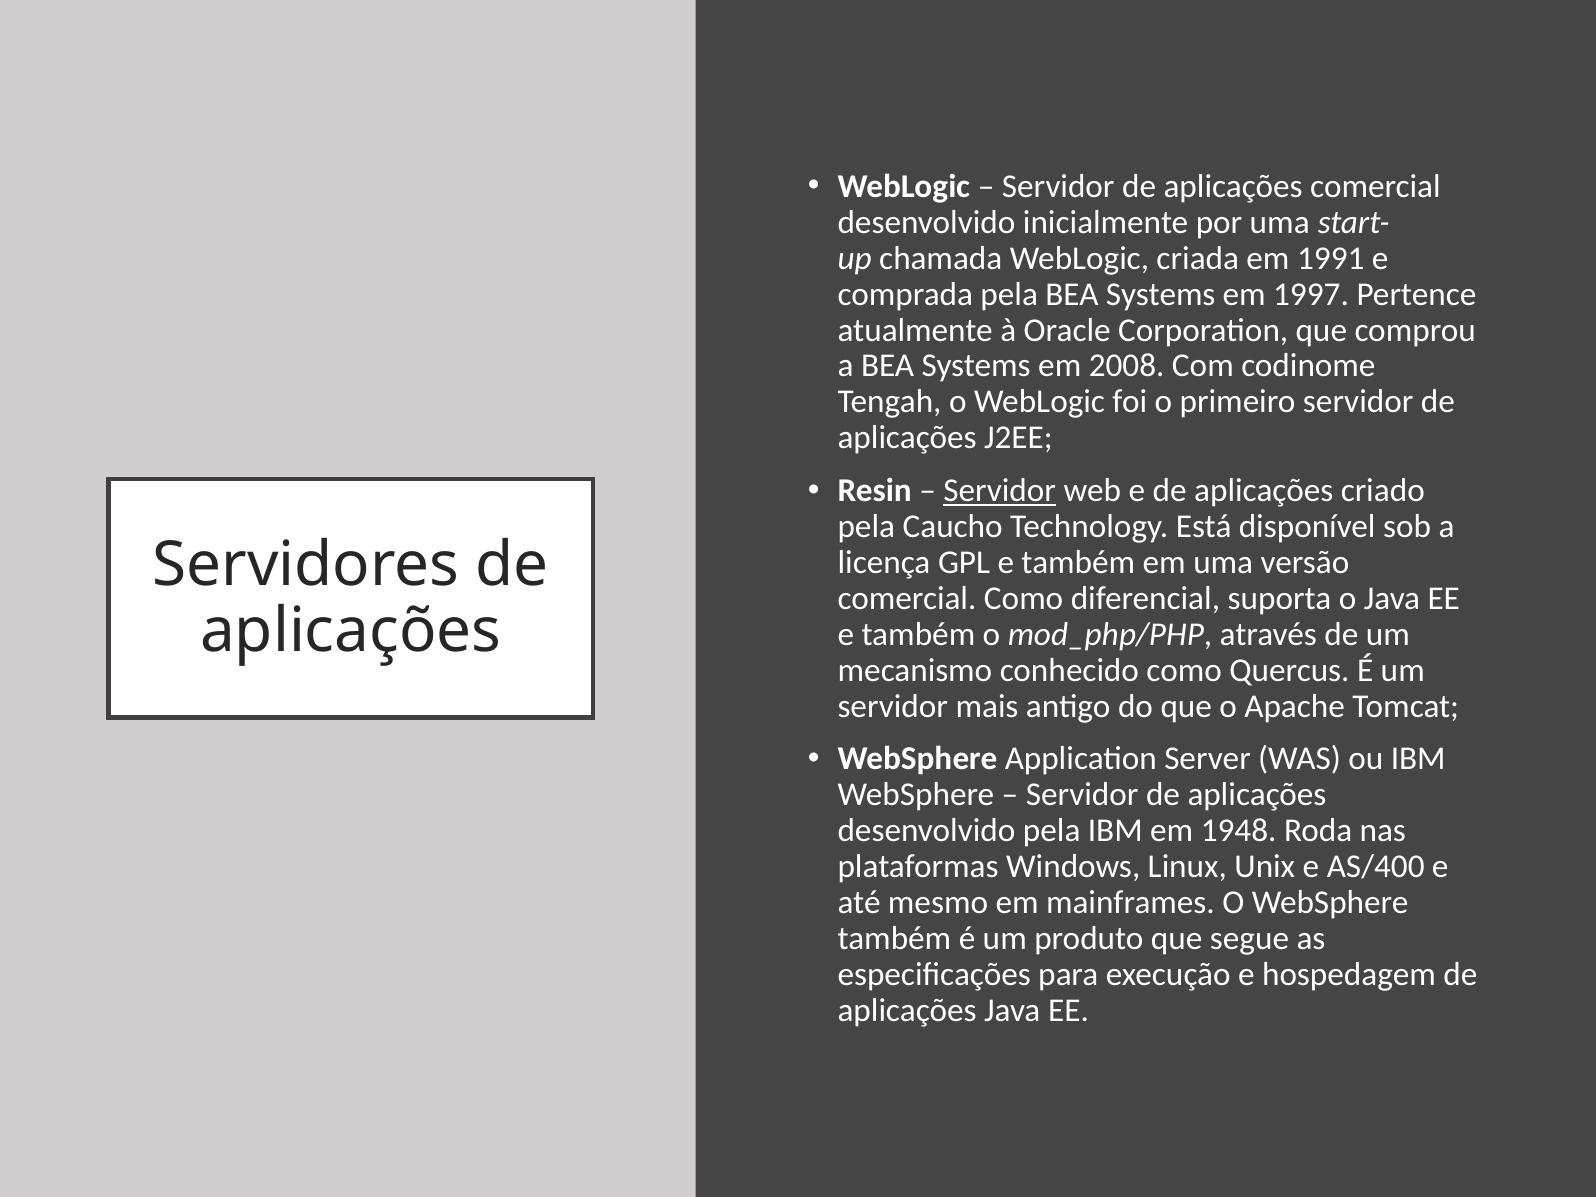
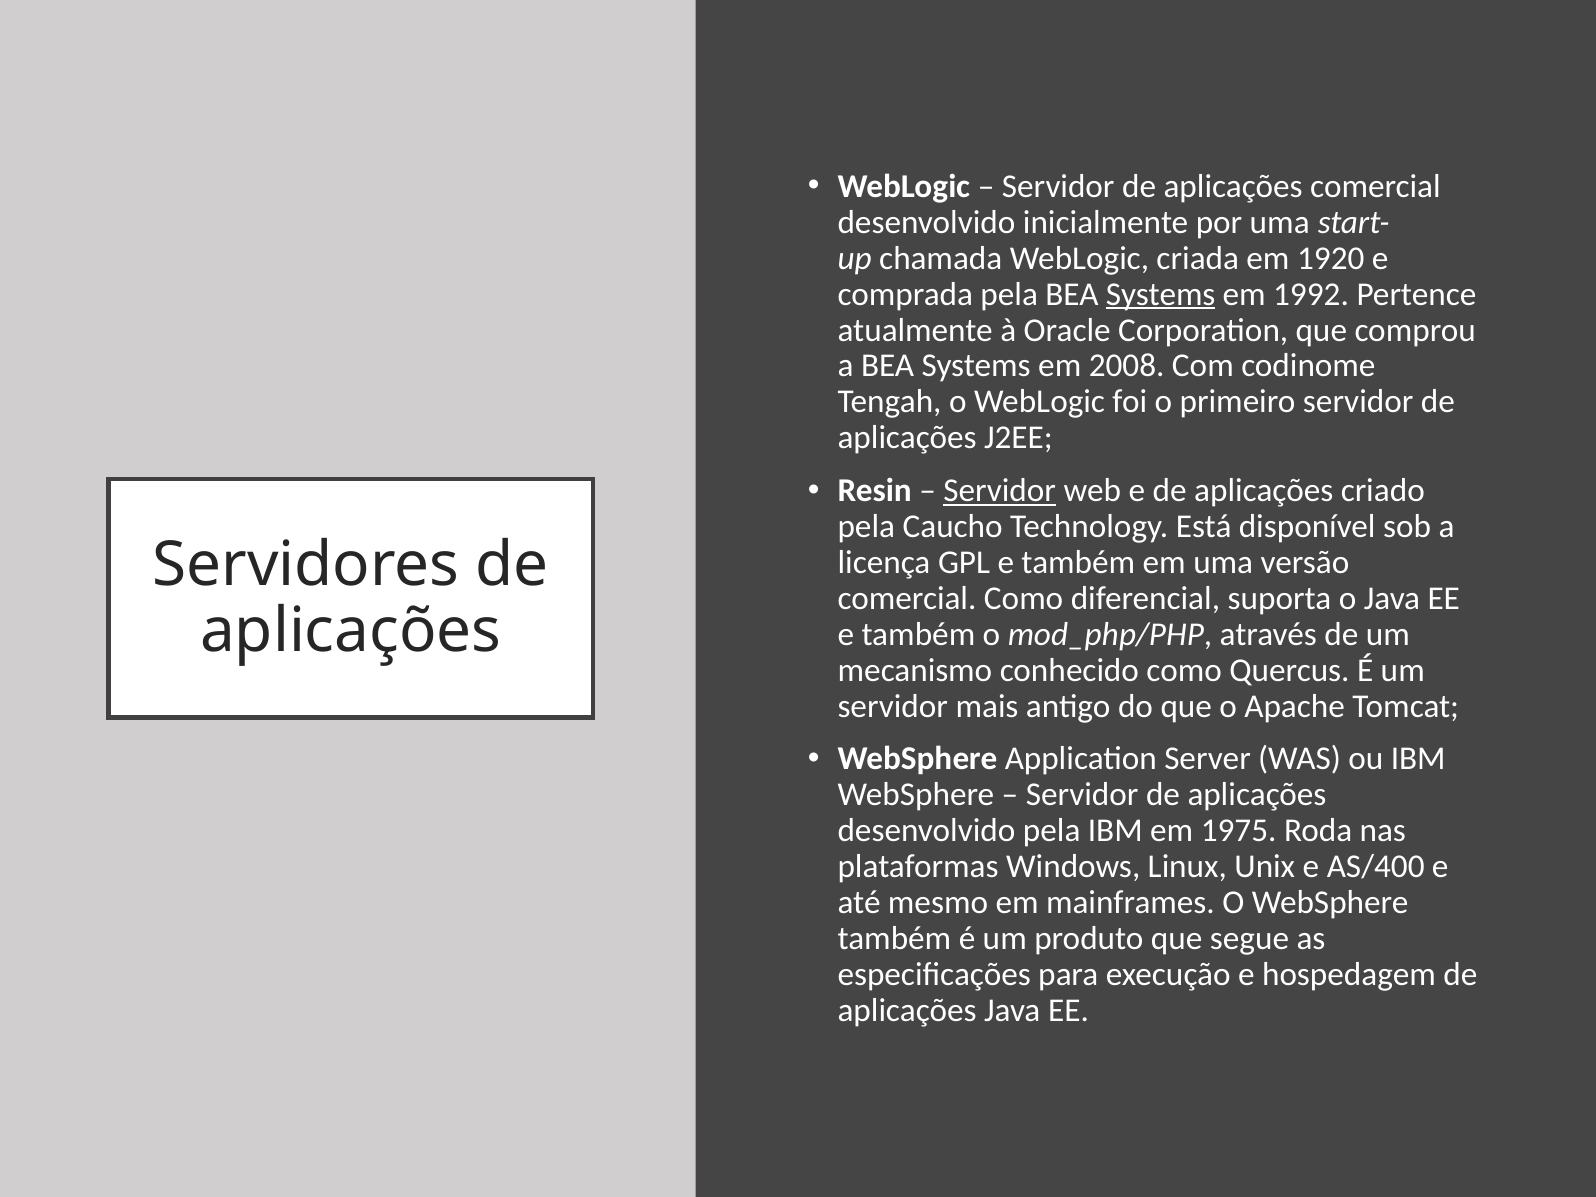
1991: 1991 -> 1920 (1331, 258)
Systems underline: none -> present (1161, 294)
1997: 1997 -> 1992 (1311, 294)
1948: 1948 -> 1975 (1239, 831)
